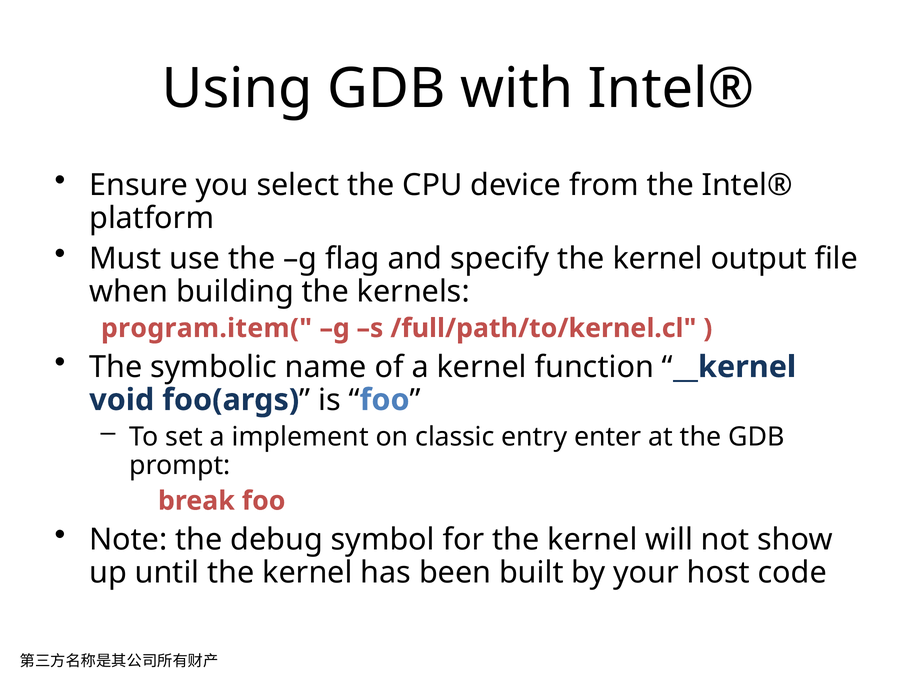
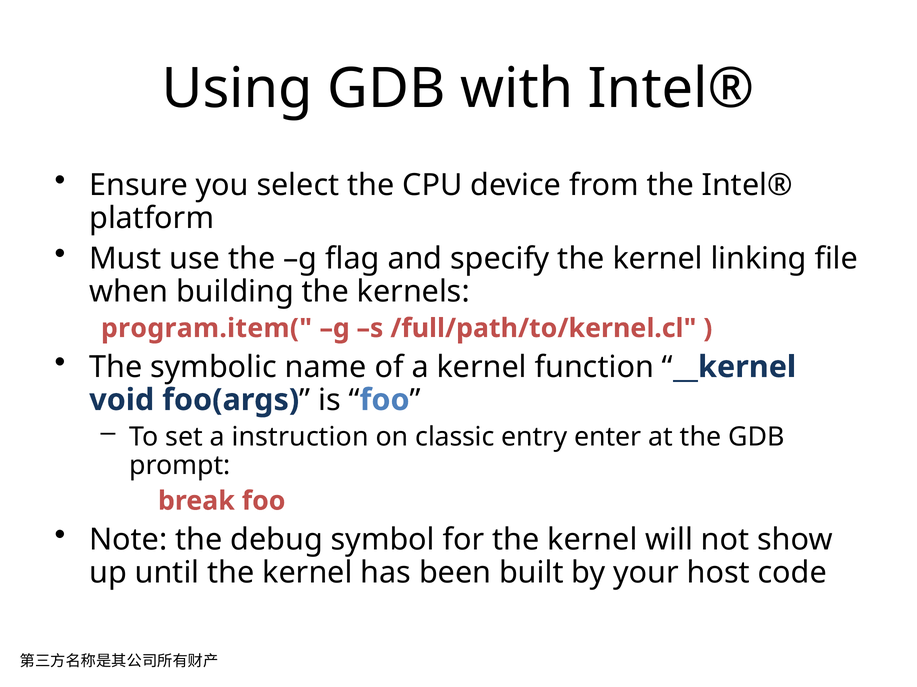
output: output -> linking (759, 259)
implement: implement -> instruction (300, 437)
